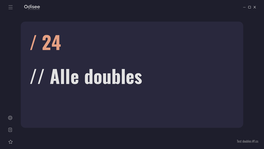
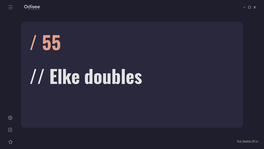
24: 24 -> 55 (51, 44)
Alle: Alle -> Elke (65, 78)
